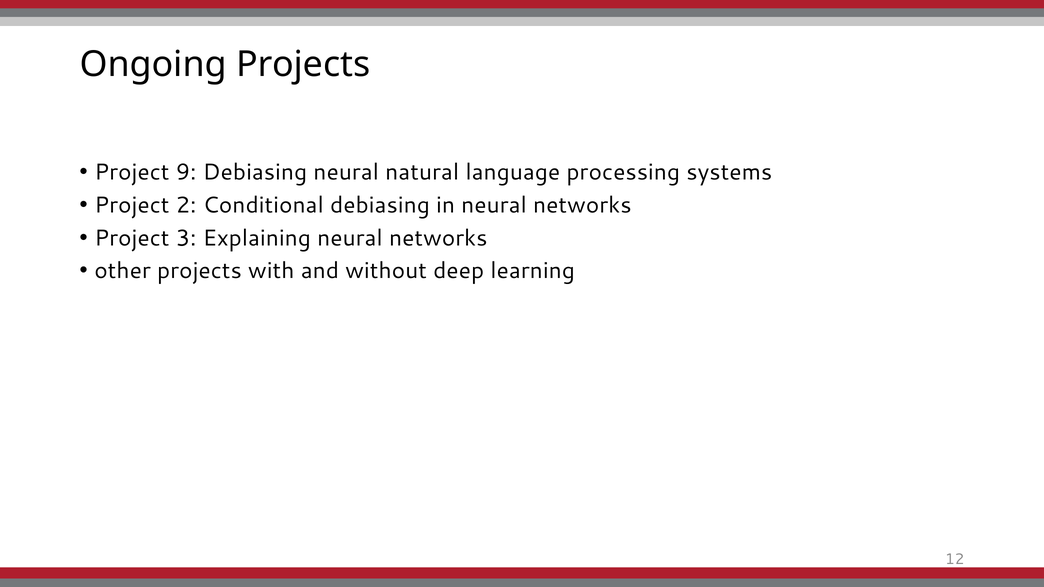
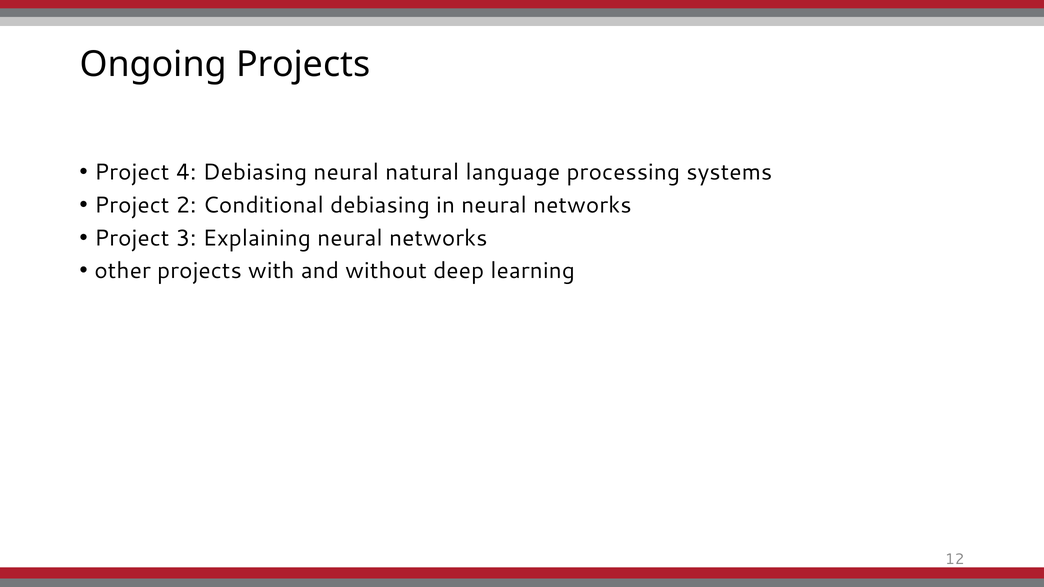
9: 9 -> 4 (186, 172)
